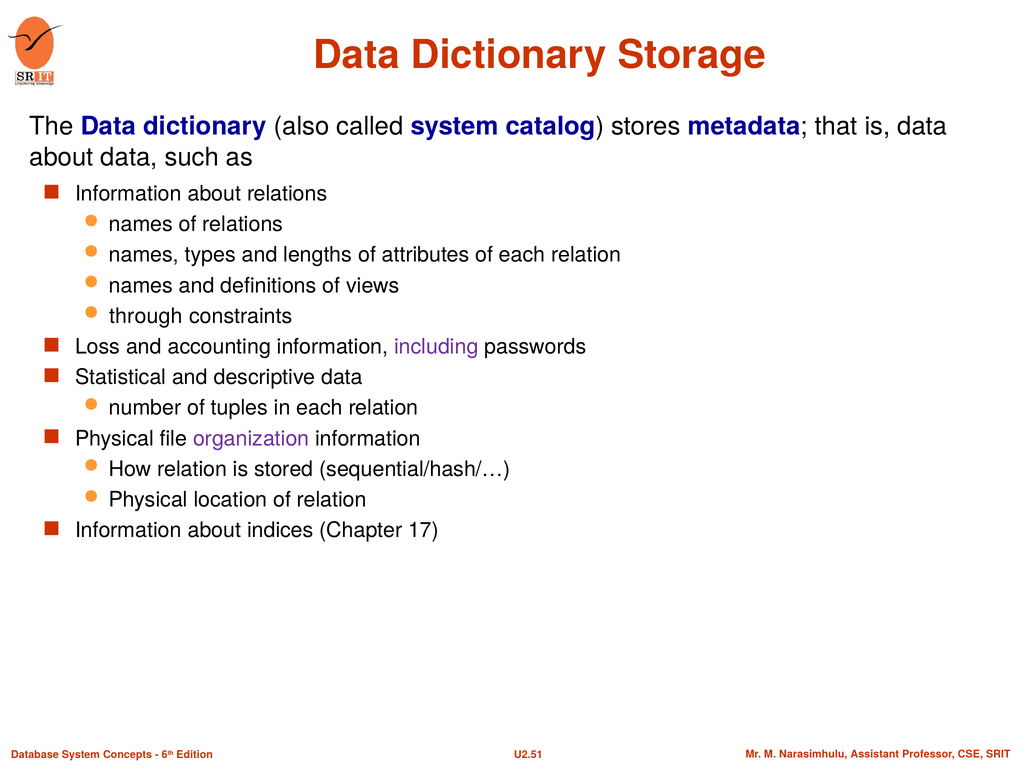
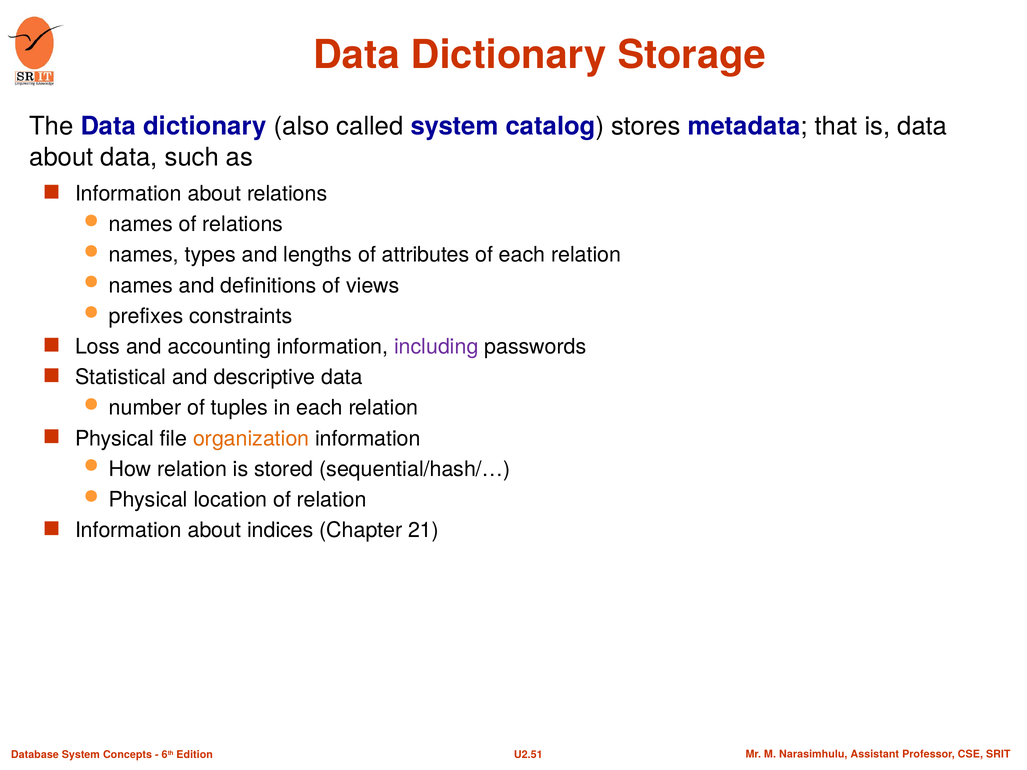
through: through -> prefixes (146, 316)
organization colour: purple -> orange (251, 439)
17: 17 -> 21 (424, 530)
